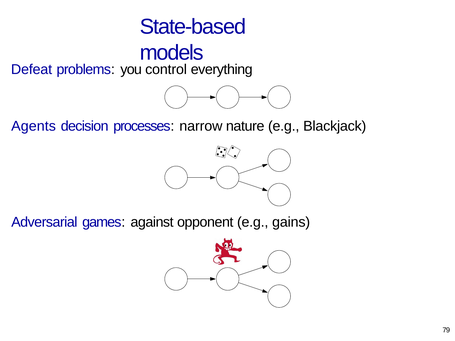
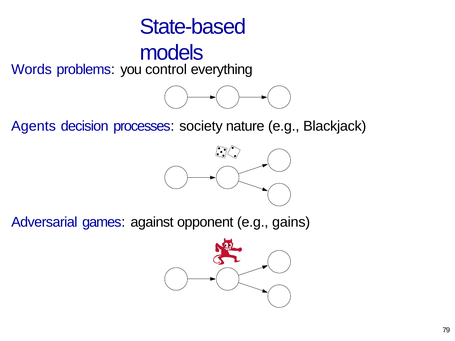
Defeat: Defeat -> Words (32, 70)
narrow: narrow -> society (201, 126)
